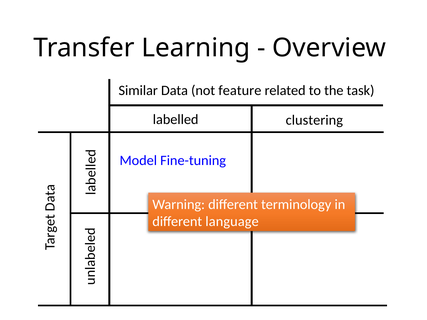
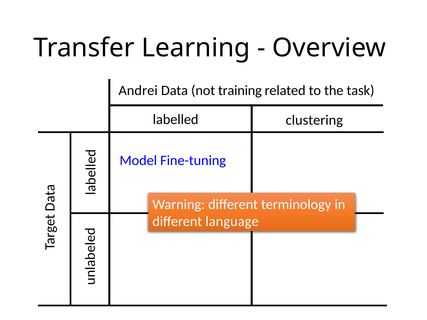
Similar: Similar -> Andrei (138, 91)
feature: feature -> training (240, 91)
